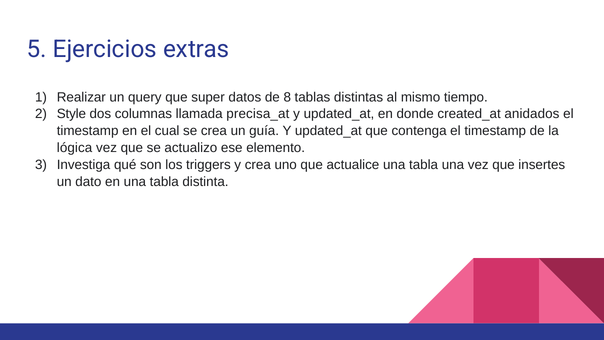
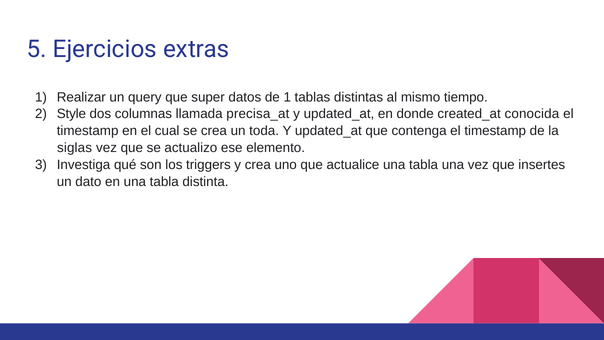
de 8: 8 -> 1 (287, 97)
anidados: anidados -> conocida (532, 114)
guía: guía -> toda (264, 131)
lógica: lógica -> siglas (75, 148)
